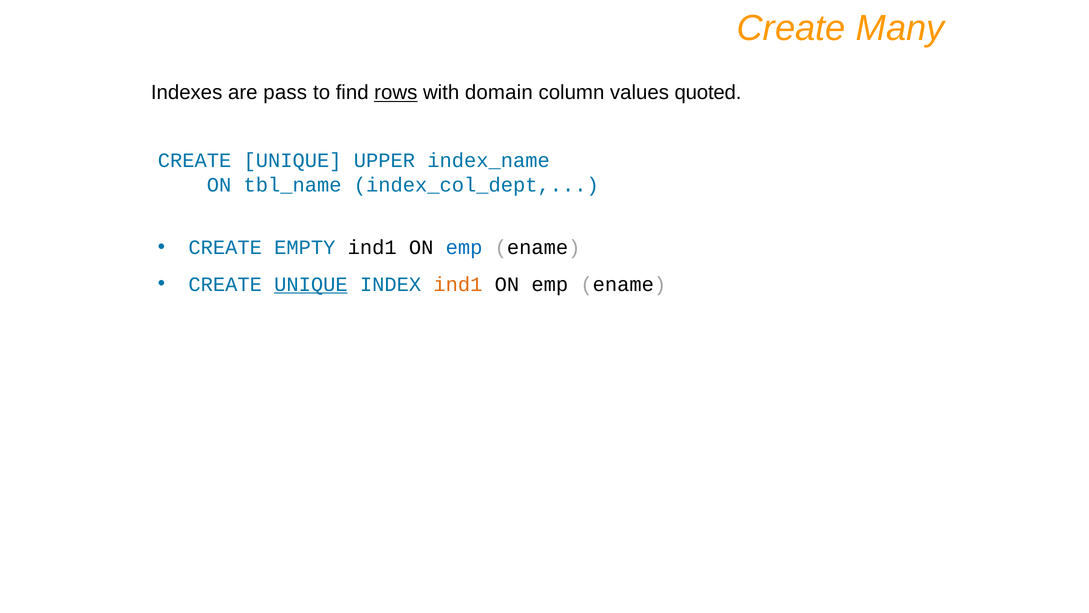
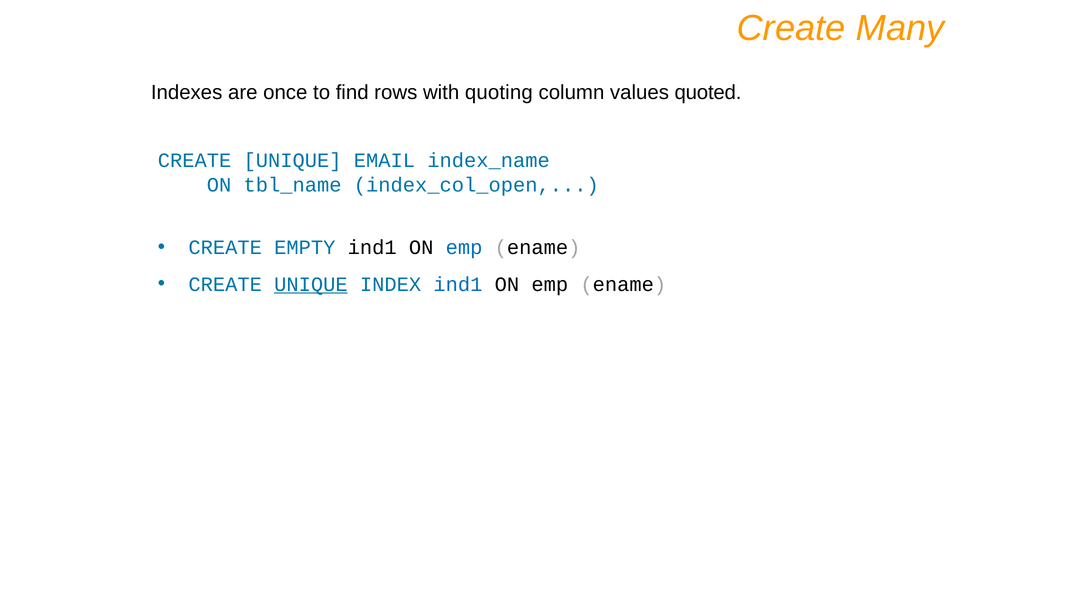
pass: pass -> once (285, 93)
rows underline: present -> none (396, 93)
domain: domain -> quoting (499, 93)
UPPER: UPPER -> EMAIL (384, 161)
index_col_dept: index_col_dept -> index_col_open (476, 185)
ind1 colour: orange -> blue (458, 284)
